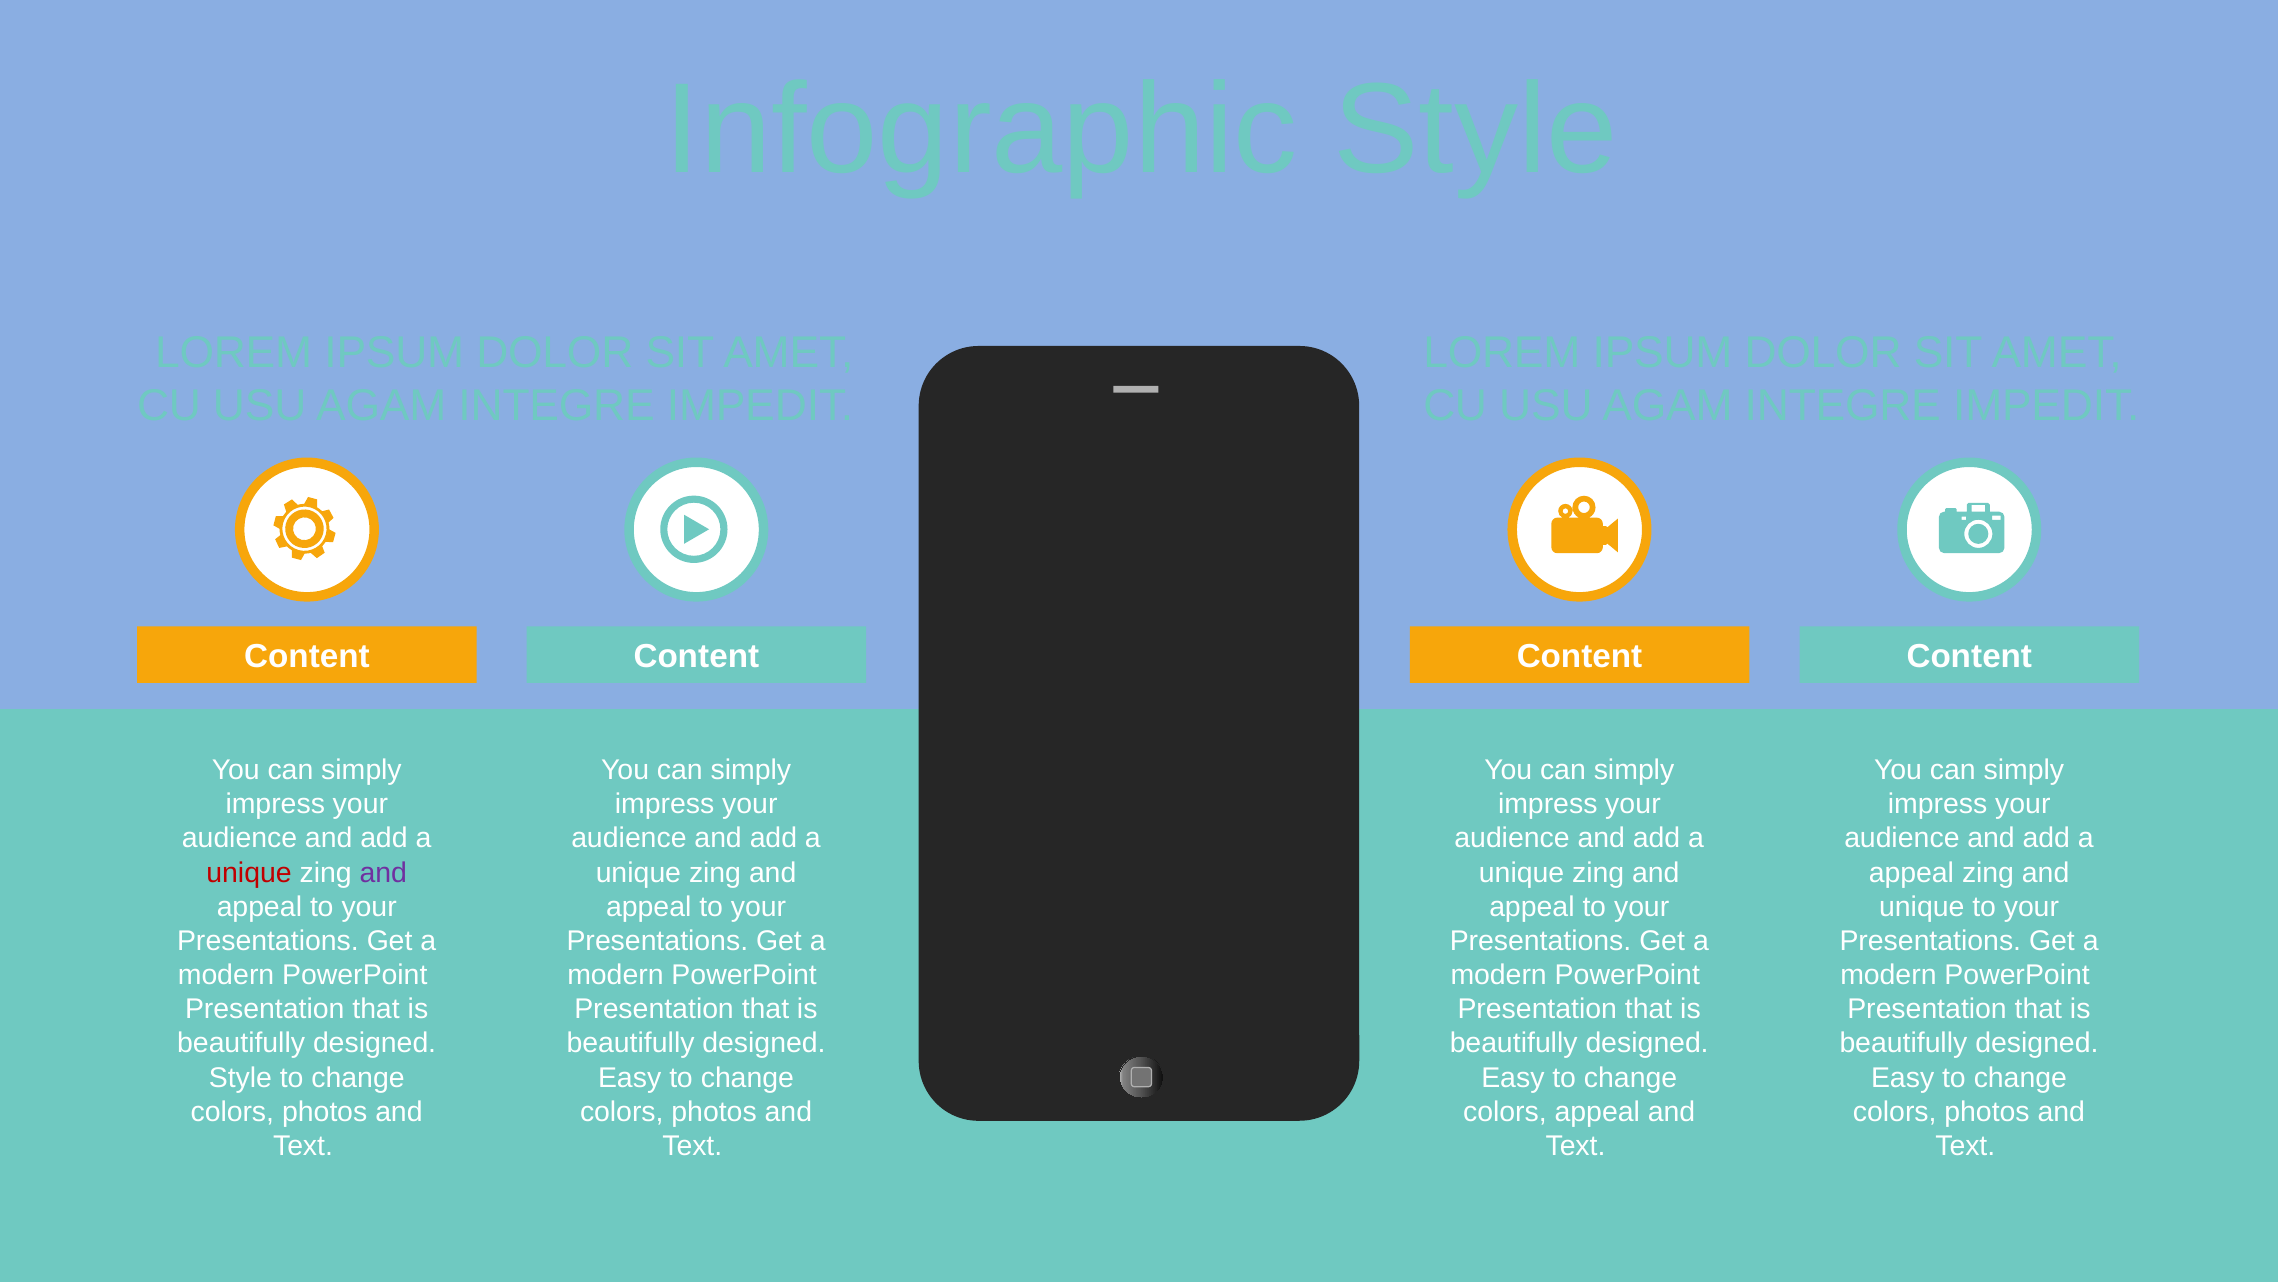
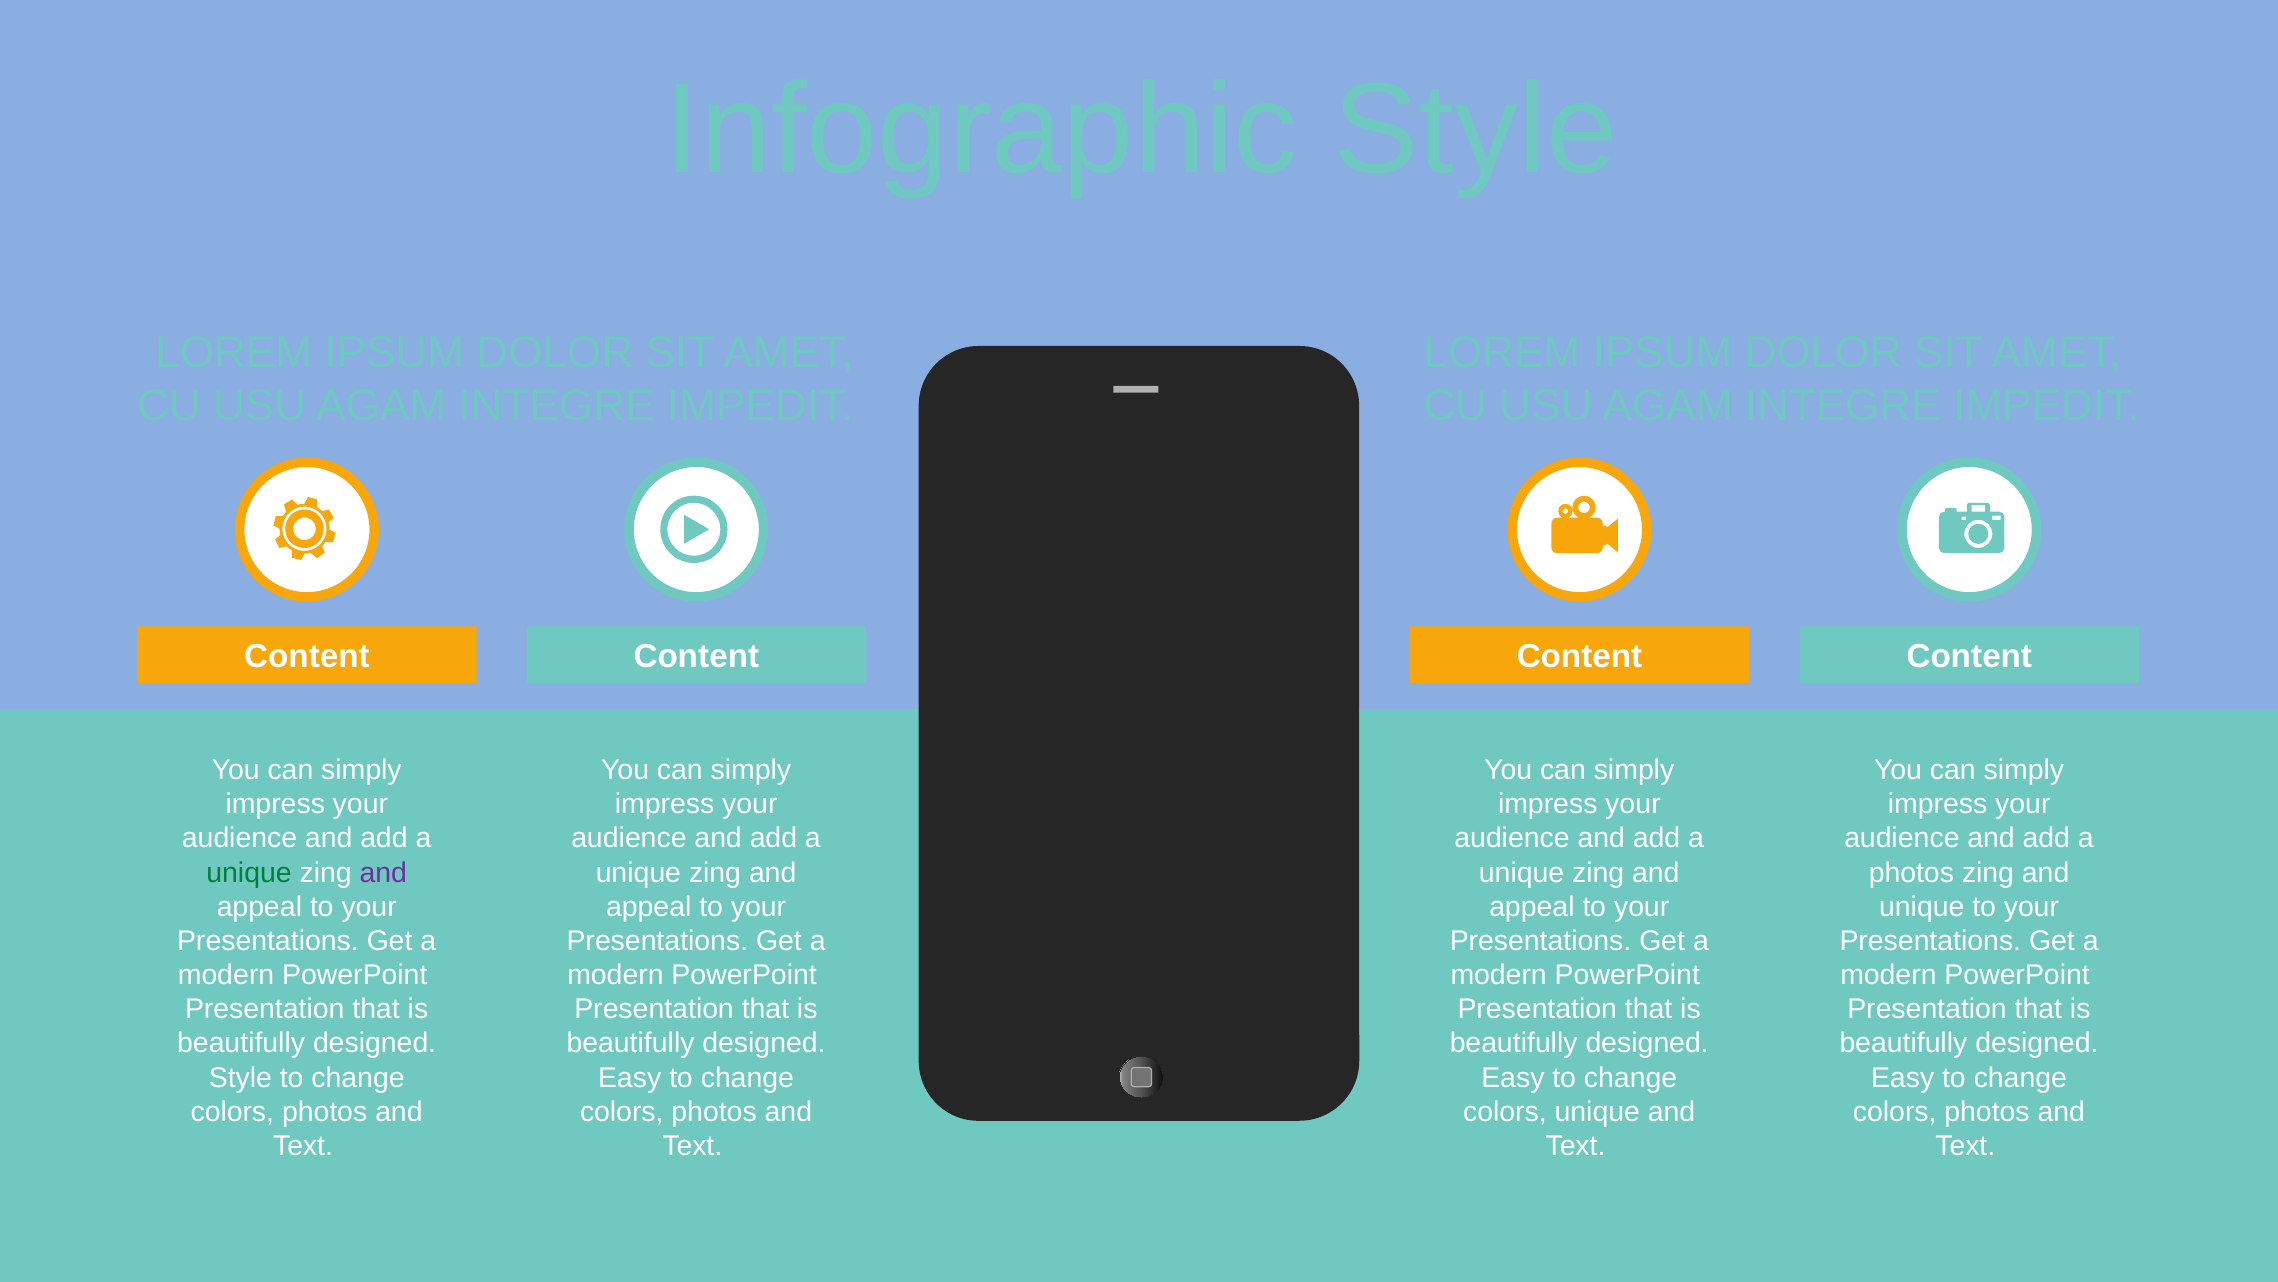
unique colour: red -> green (249, 872)
appeal: appeal -> photos (1911, 872)
colors appeal: appeal -> unique (1597, 1111)
